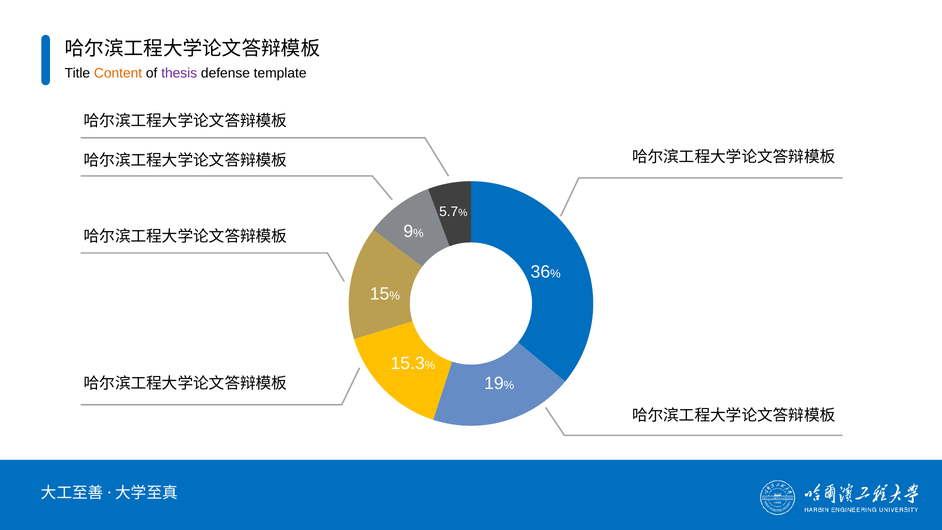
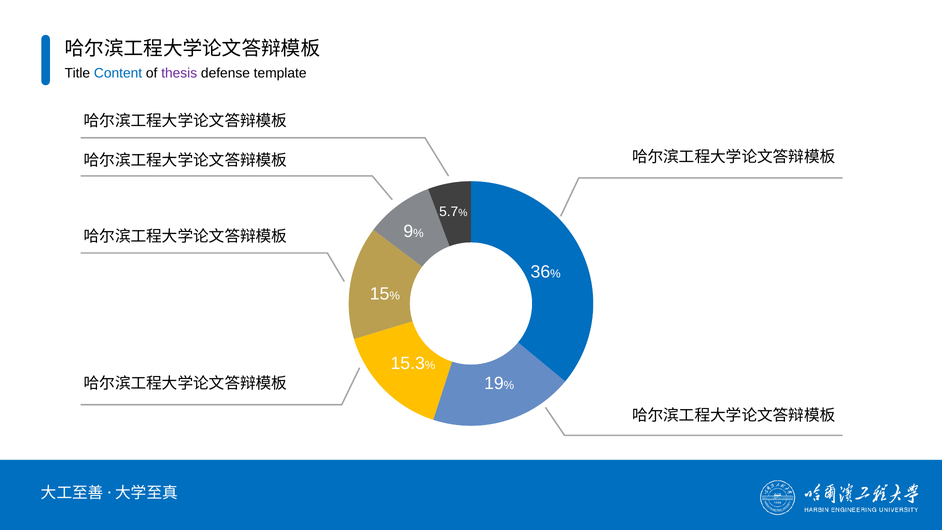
Content colour: orange -> blue (118, 73)
